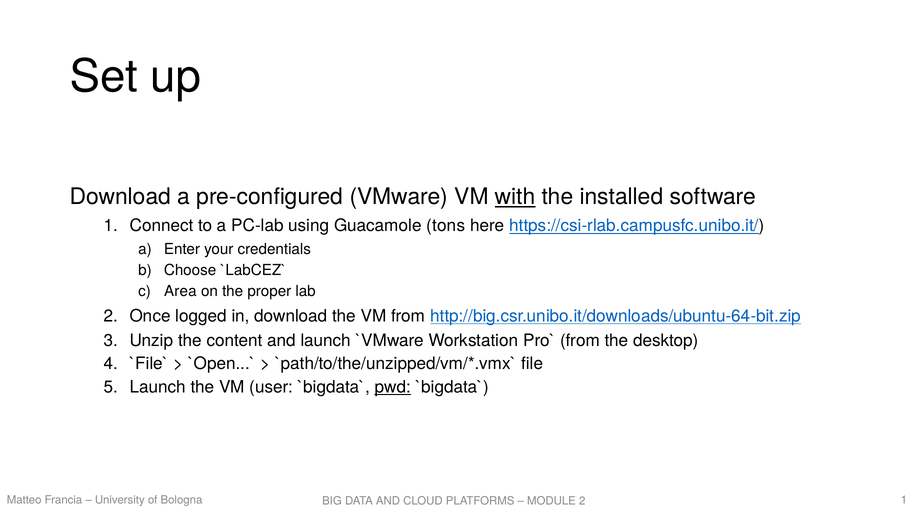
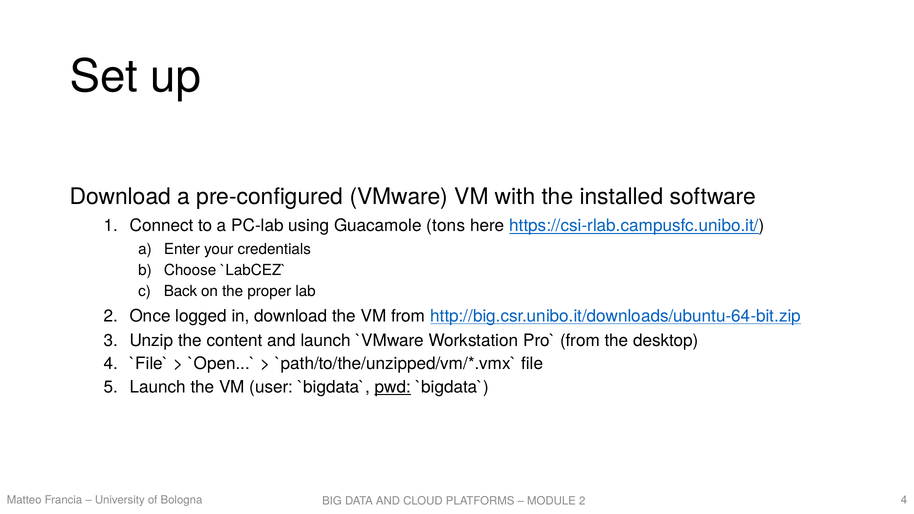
with underline: present -> none (515, 197)
Area: Area -> Back (180, 291)
Bologna 1: 1 -> 4 (904, 500)
